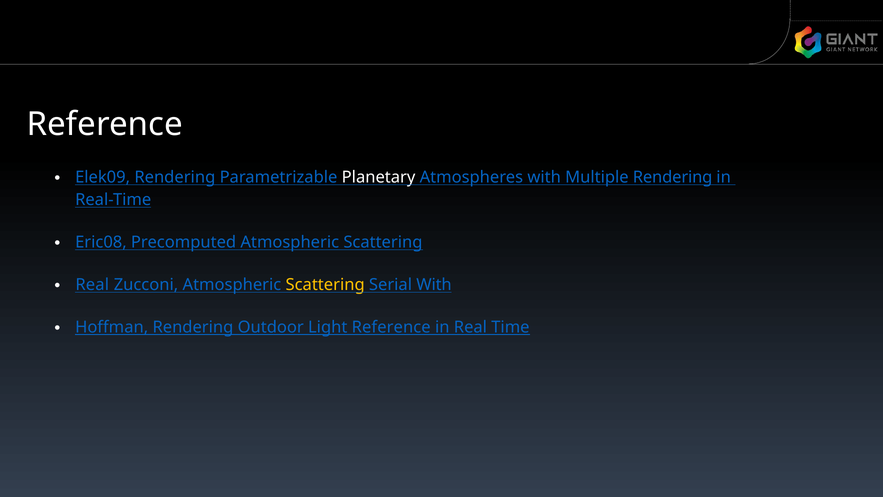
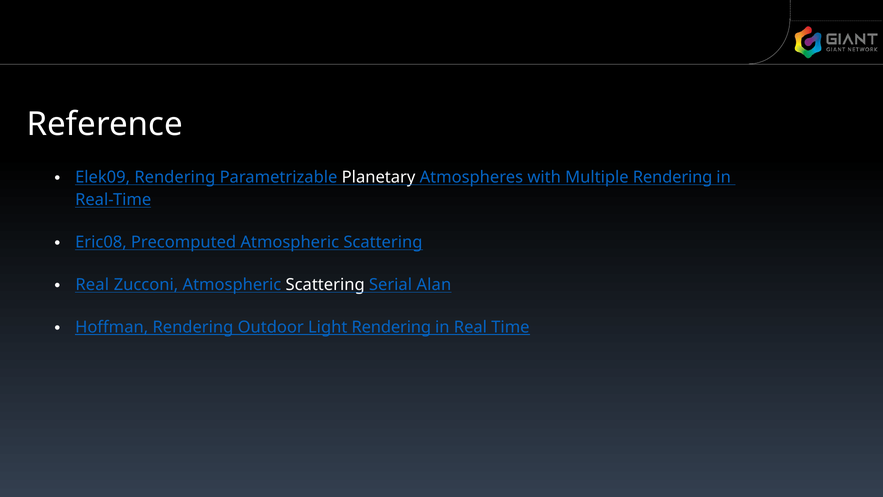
Scattering colour: yellow -> white (325, 284)
Serial With: With -> Alan (434, 284)
Light Reference: Reference -> Rendering (391, 327)
